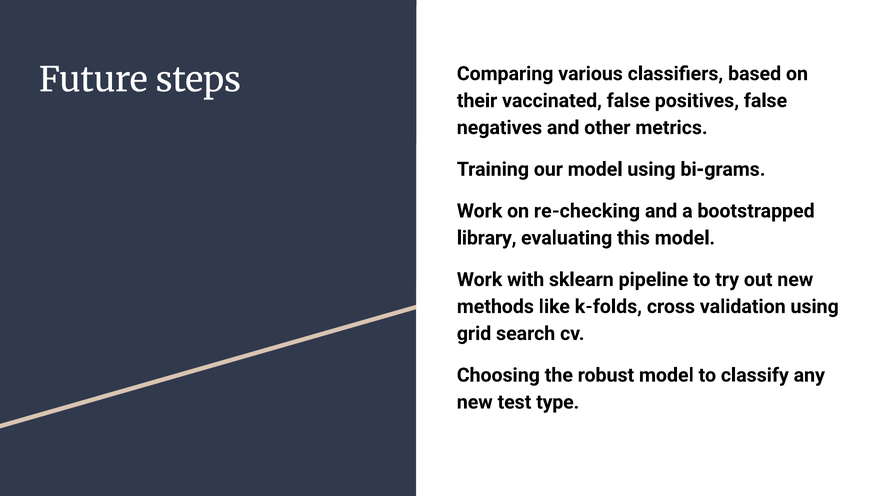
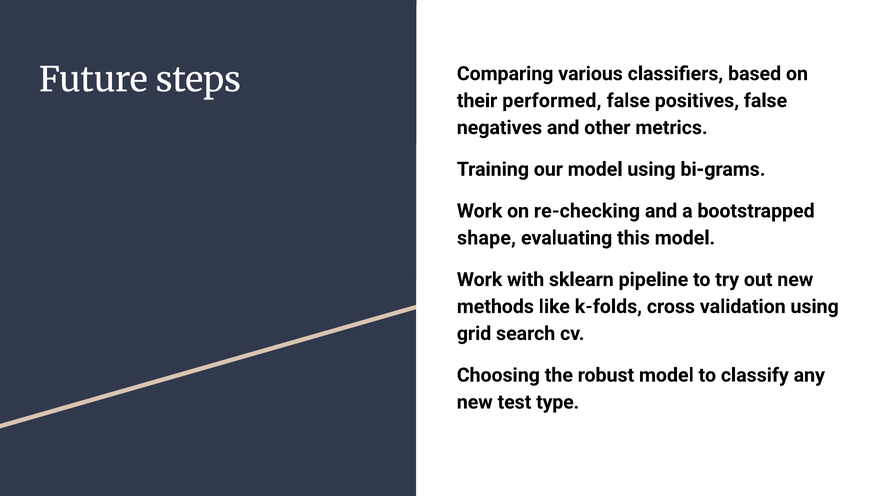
vaccinated: vaccinated -> performed (552, 101)
library: library -> shape (486, 238)
